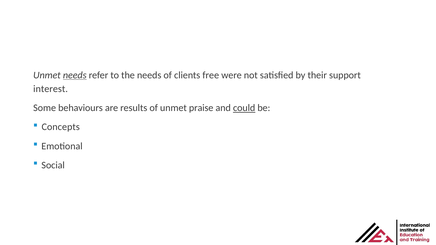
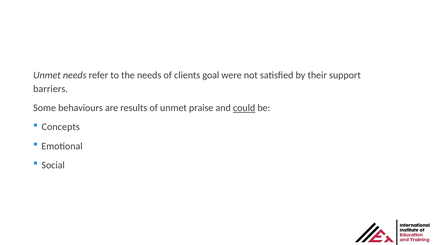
needs underline: present -> none (75, 75)
free: free -> goal (211, 75)
interest: interest -> barriers (51, 89)
